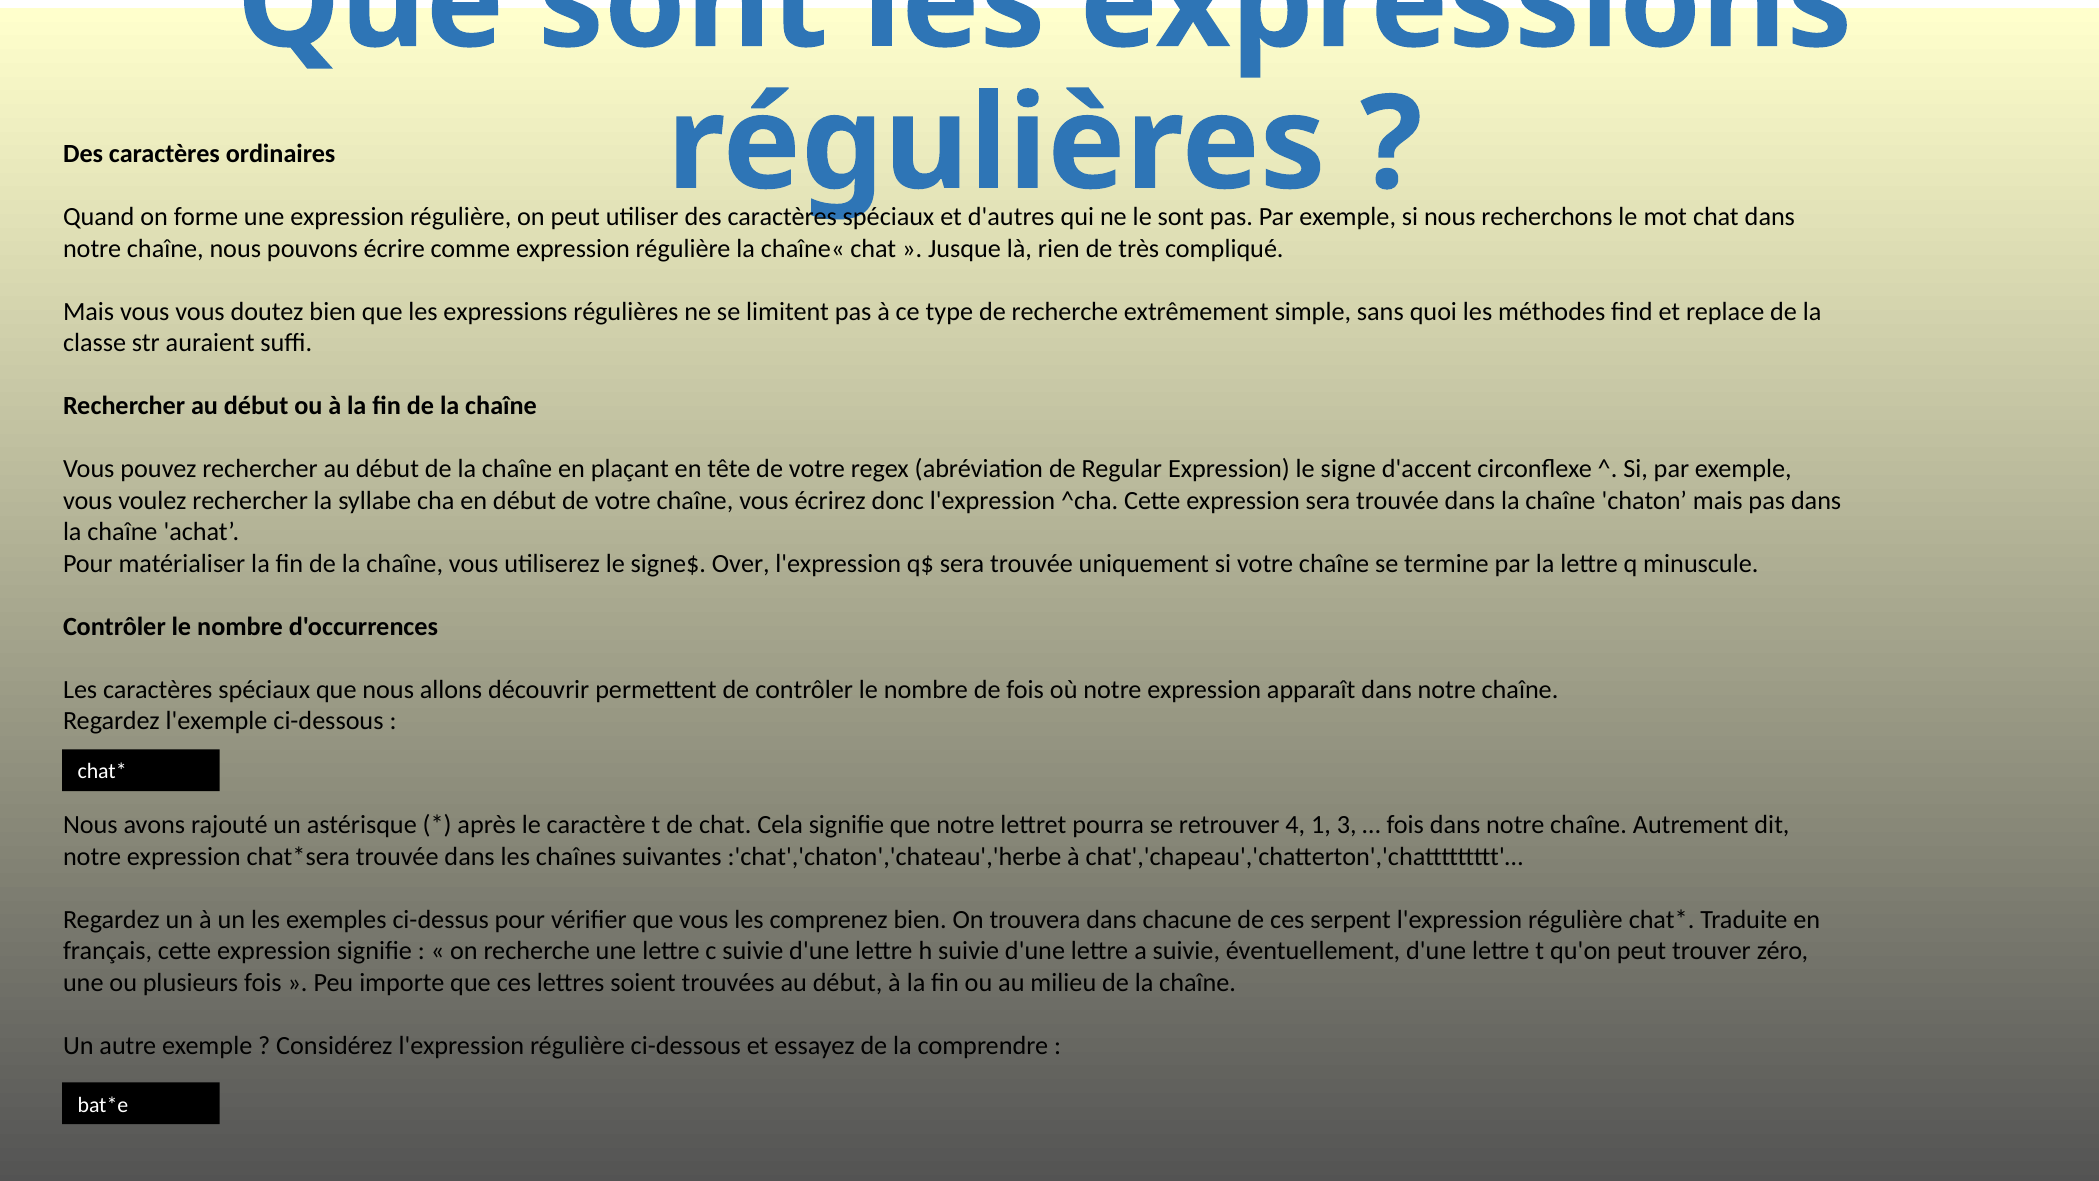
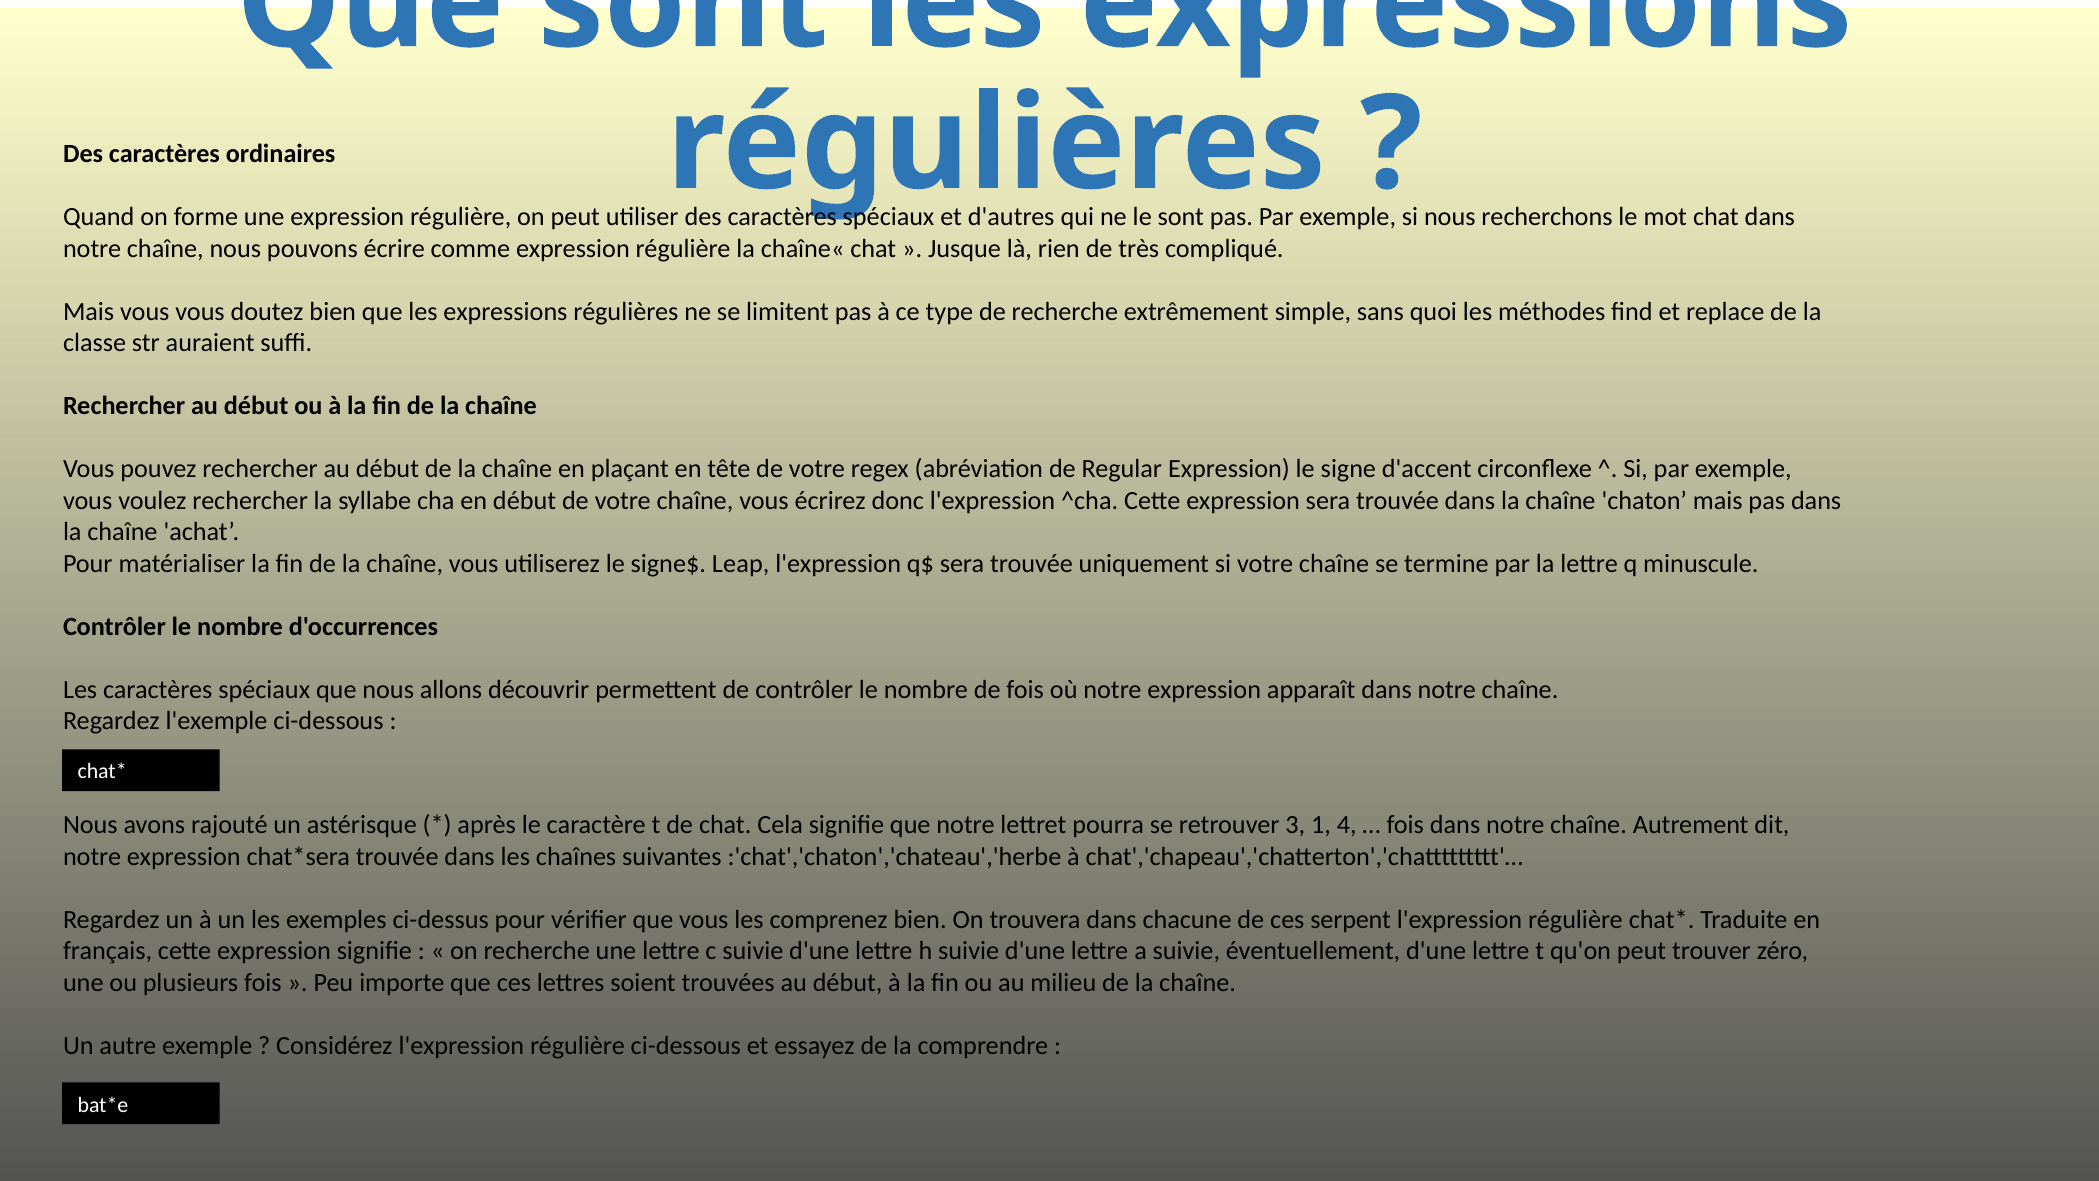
Over: Over -> Leap (741, 563)
4: 4 -> 3 (1295, 825)
3: 3 -> 4 (1347, 825)
